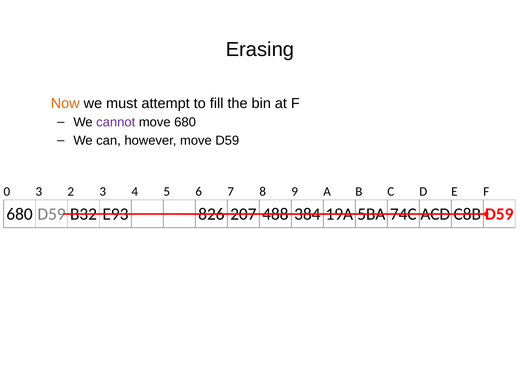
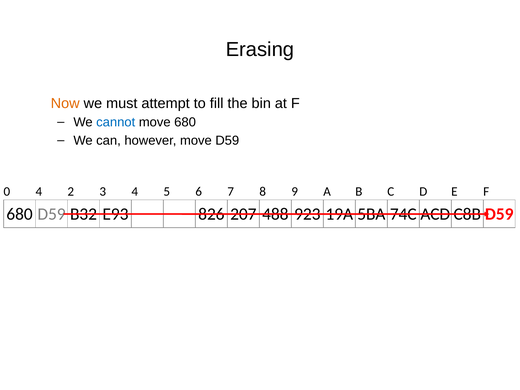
cannot colour: purple -> blue (116, 122)
0 3: 3 -> 4 (39, 191)
384: 384 -> 923 (307, 214)
